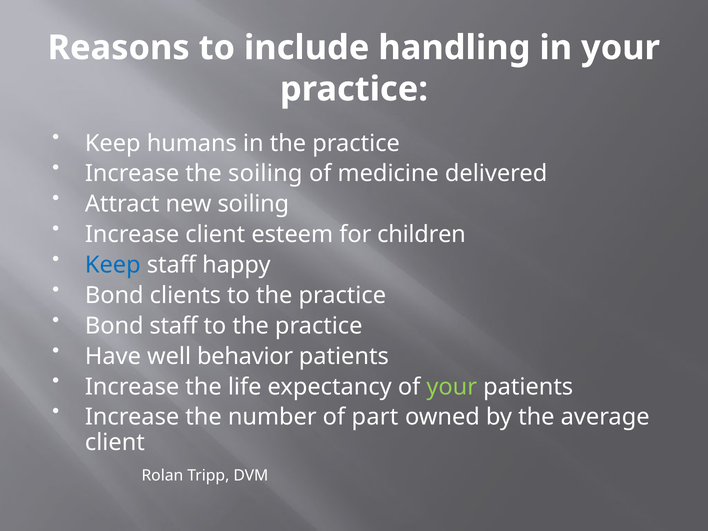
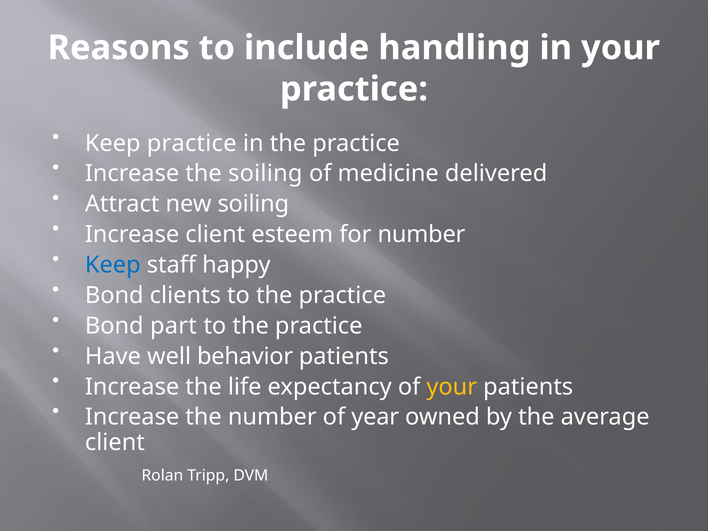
Keep humans: humans -> practice (192, 143)
for children: children -> number (421, 235)
Bond staff: staff -> part (173, 326)
your colour: light green -> yellow (452, 387)
part: part -> year (375, 417)
